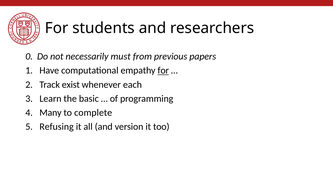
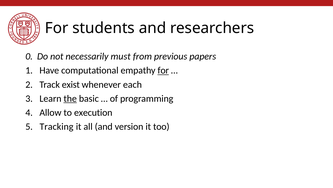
the underline: none -> present (70, 98)
Many: Many -> Allow (50, 112)
complete: complete -> execution (93, 112)
Refusing: Refusing -> Tracking (57, 126)
